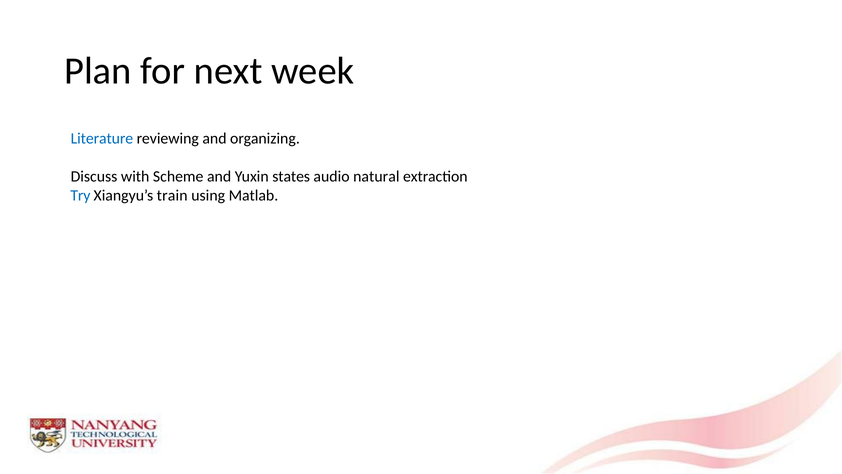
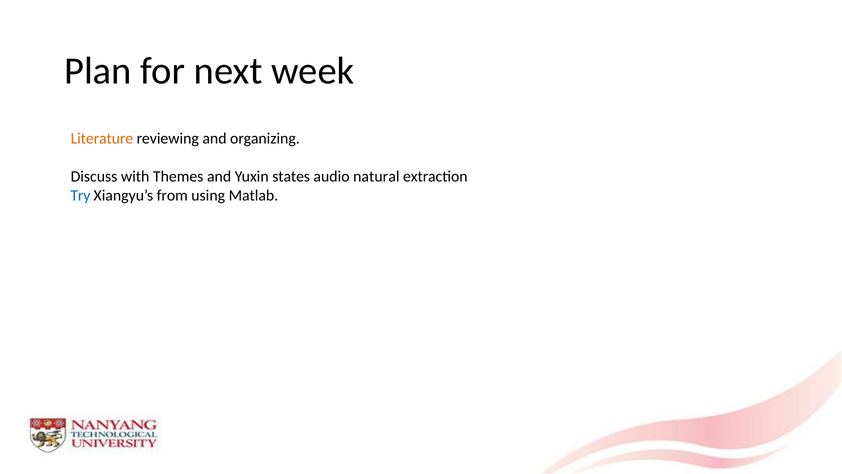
Literature colour: blue -> orange (102, 139)
Scheme: Scheme -> Themes (178, 176)
train: train -> from (172, 195)
